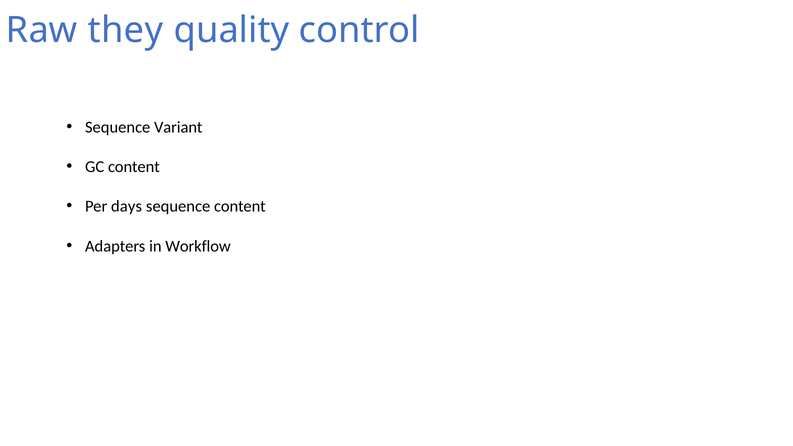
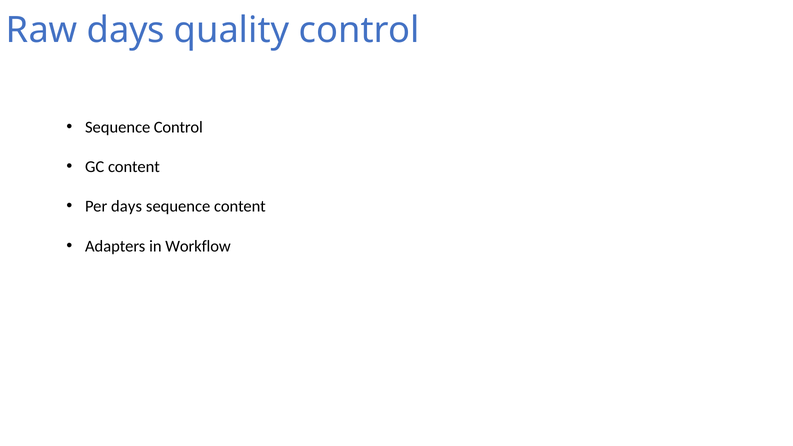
Raw they: they -> days (126, 30)
Sequence Variant: Variant -> Control (178, 127)
